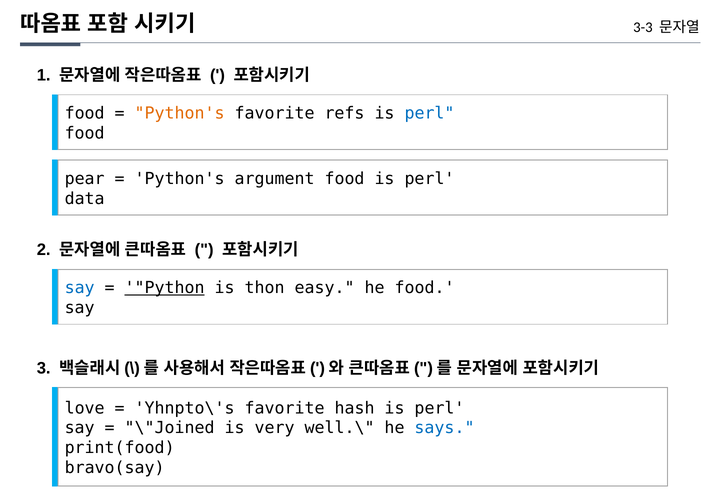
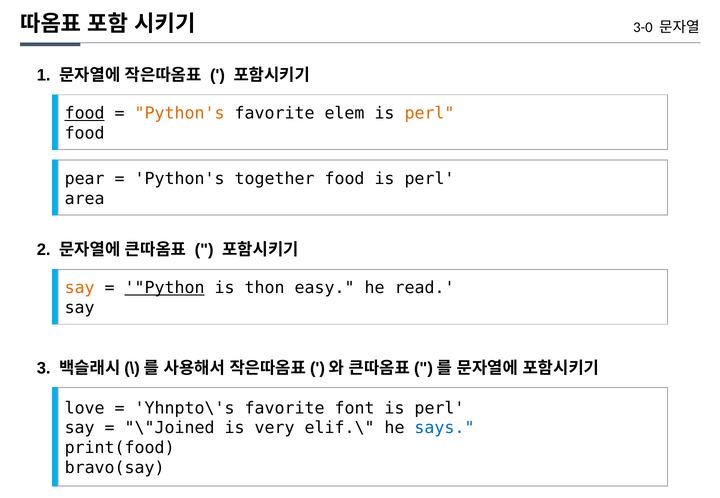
3-3: 3-3 -> 3-0 (643, 27)
food underline: none -> present (85, 113)
refs: refs -> elem (344, 113)
perl colour: blue -> orange (430, 113)
argument: argument -> together (275, 179)
data: data -> area (85, 199)
say colour: blue -> orange (80, 288)
he food: food -> read (425, 288)
hash: hash -> font (355, 408)
well.\: well.\ -> elif.\ (340, 428)
